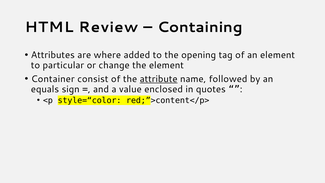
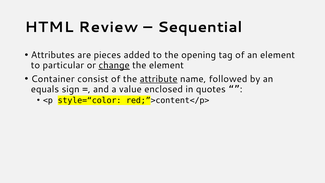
Containing: Containing -> Sequential (200, 27)
where: where -> pieces (107, 55)
change underline: none -> present (114, 65)
